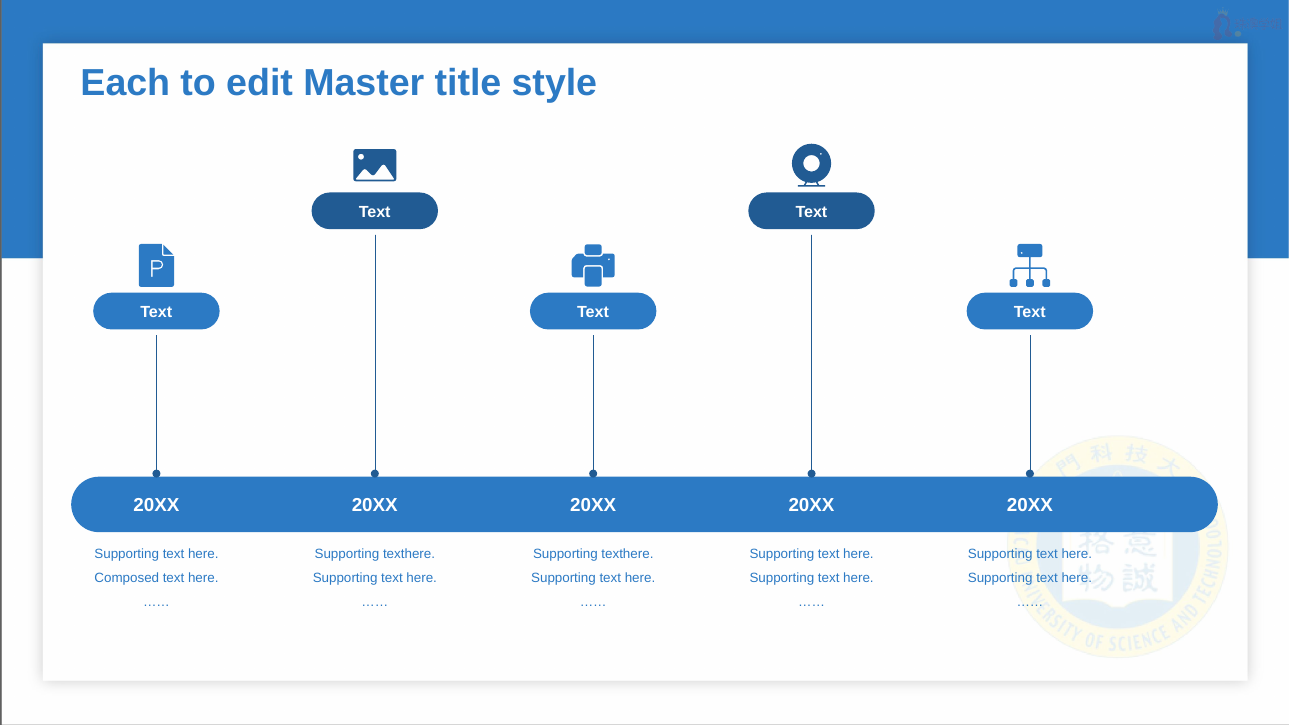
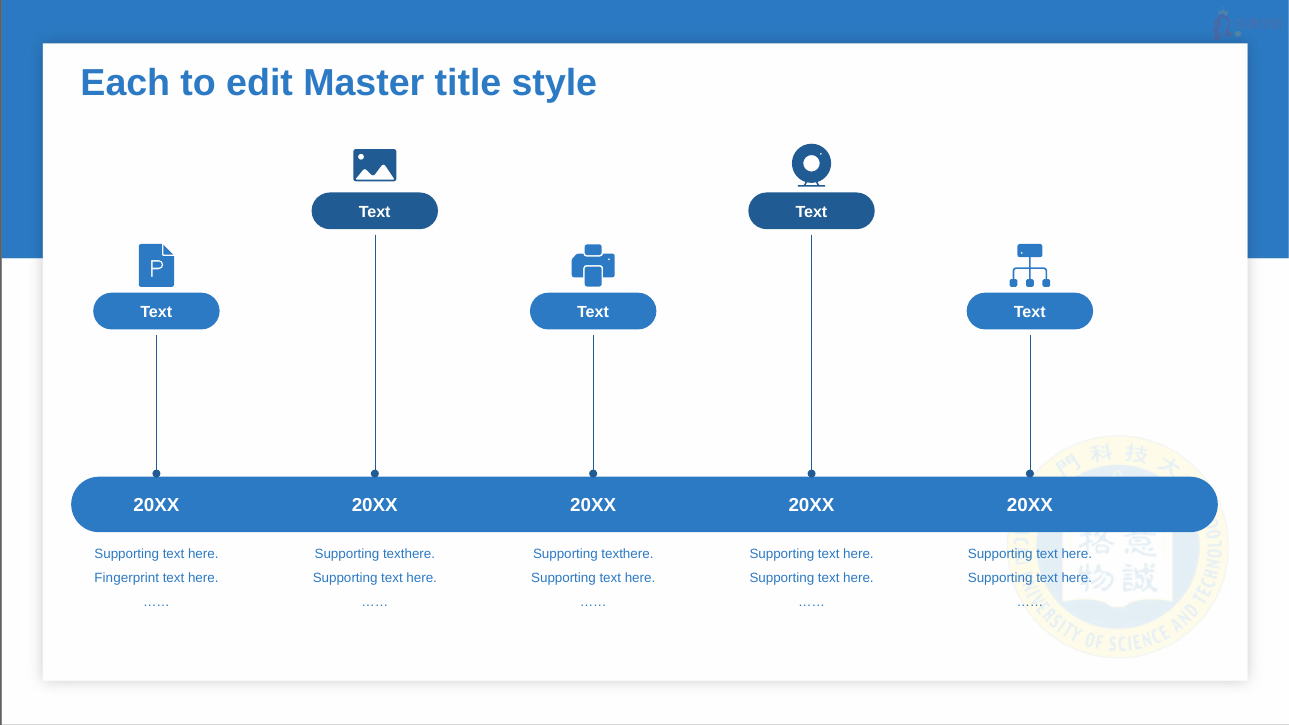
Composed: Composed -> Fingerprint (127, 578)
